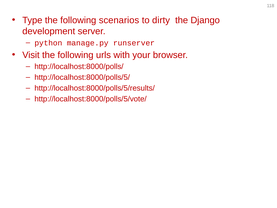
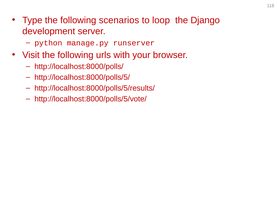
dirty: dirty -> loop (161, 20)
